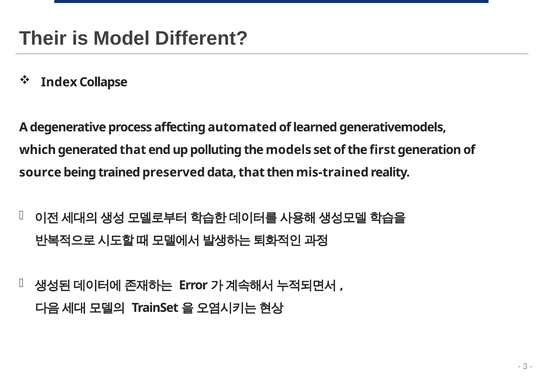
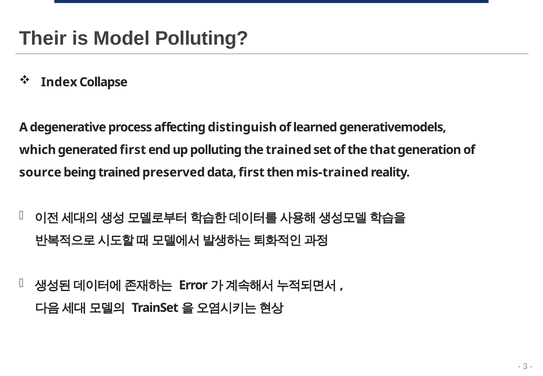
Model Different: Different -> Polluting (202, 38)
automated: automated -> distinguish (242, 127)
generated that: that -> first (133, 150)
the models: models -> trained (289, 150)
first: first -> that (383, 150)
data that: that -> first (252, 172)
